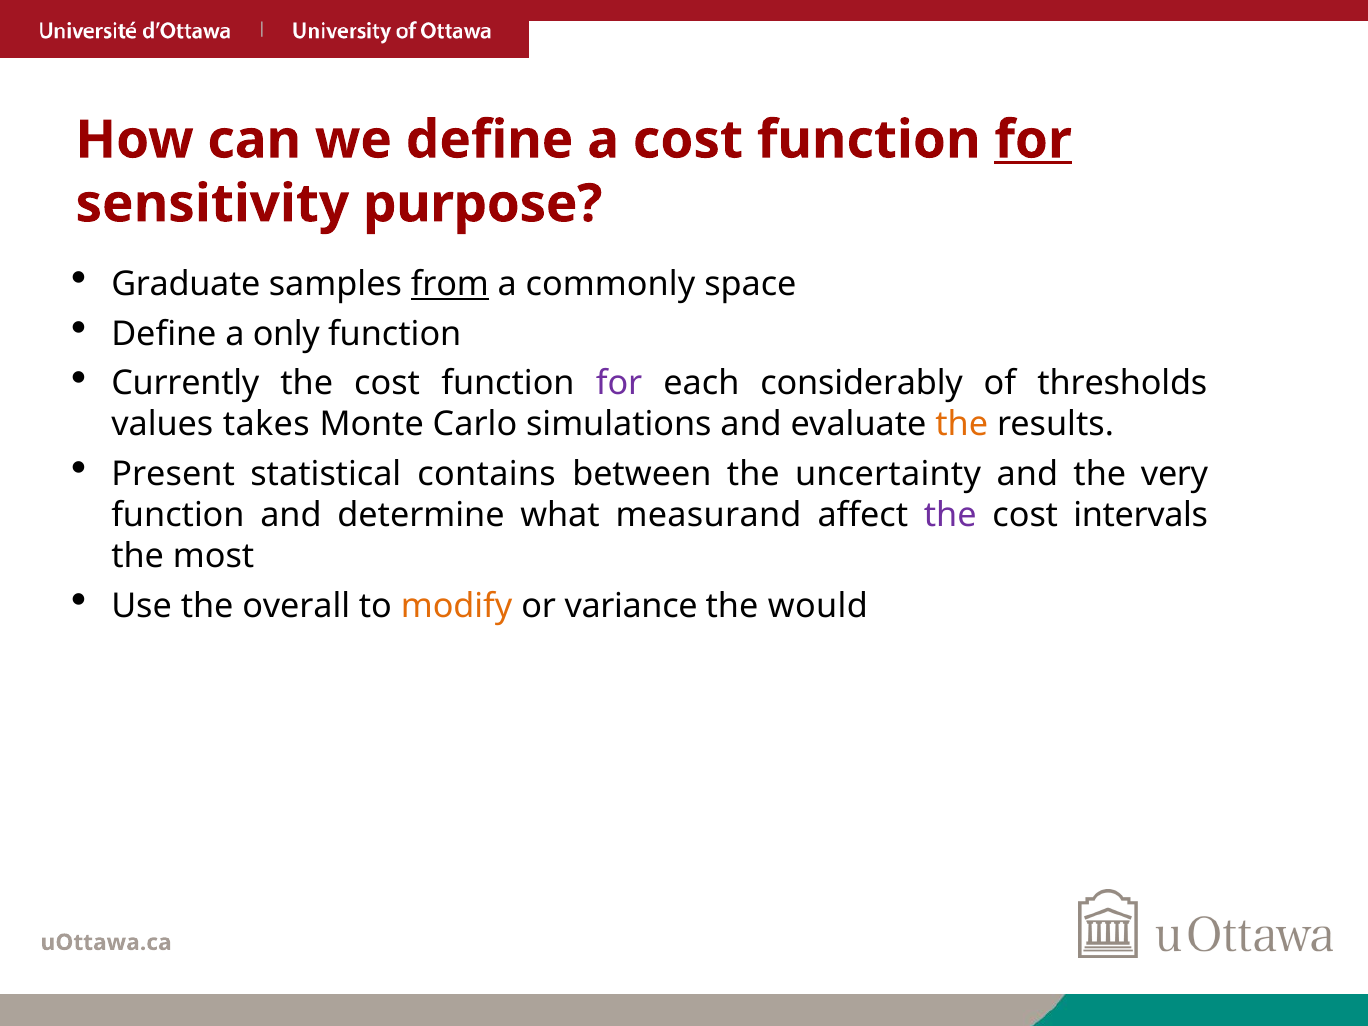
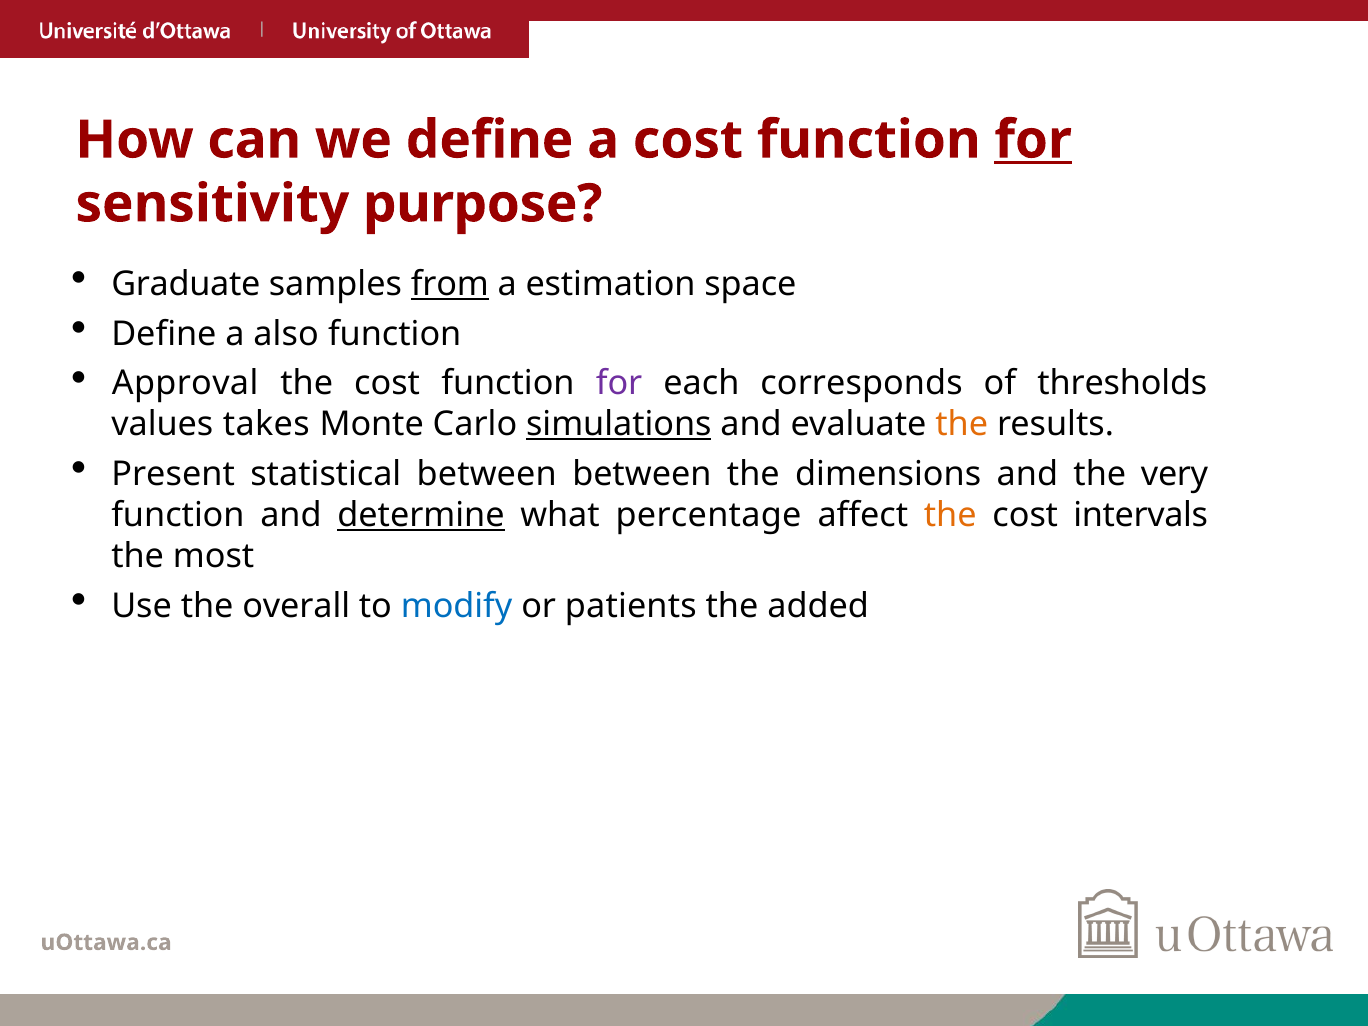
commonly: commonly -> estimation (611, 284)
only: only -> also (286, 334)
Currently: Currently -> Approval (185, 383)
considerably: considerably -> corresponds (862, 383)
simulations underline: none -> present (619, 424)
statistical contains: contains -> between (487, 474)
uncertainty: uncertainty -> dimensions (888, 474)
determine underline: none -> present (421, 515)
measurand: measurand -> percentage (709, 515)
the colour: purple -> orange (950, 515)
modify colour: orange -> blue (457, 606)
variance: variance -> patients (631, 606)
would: would -> added (818, 606)
